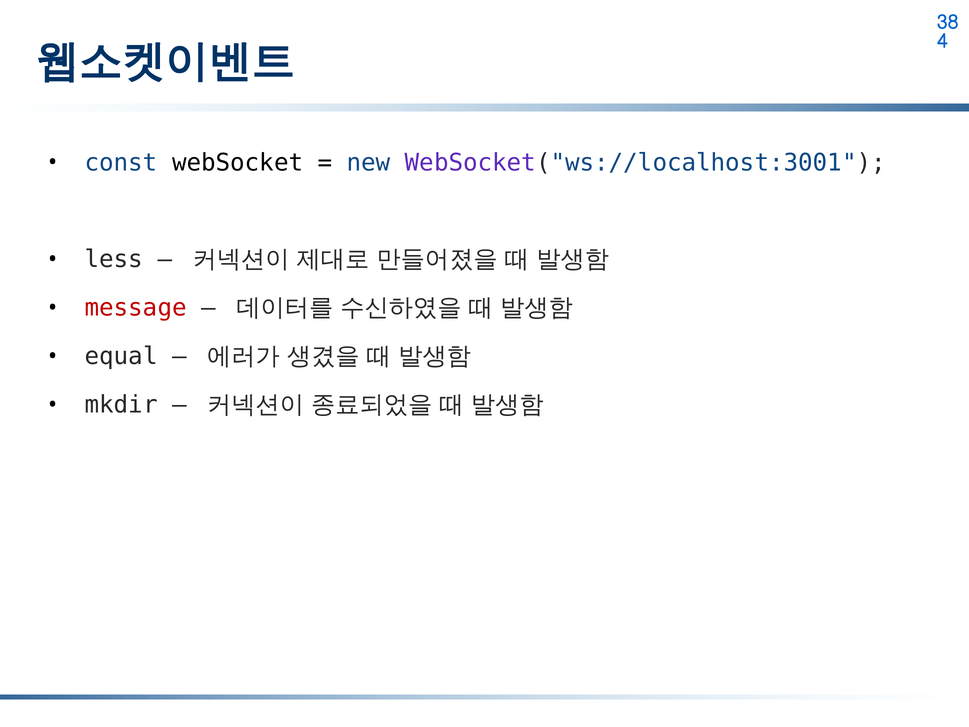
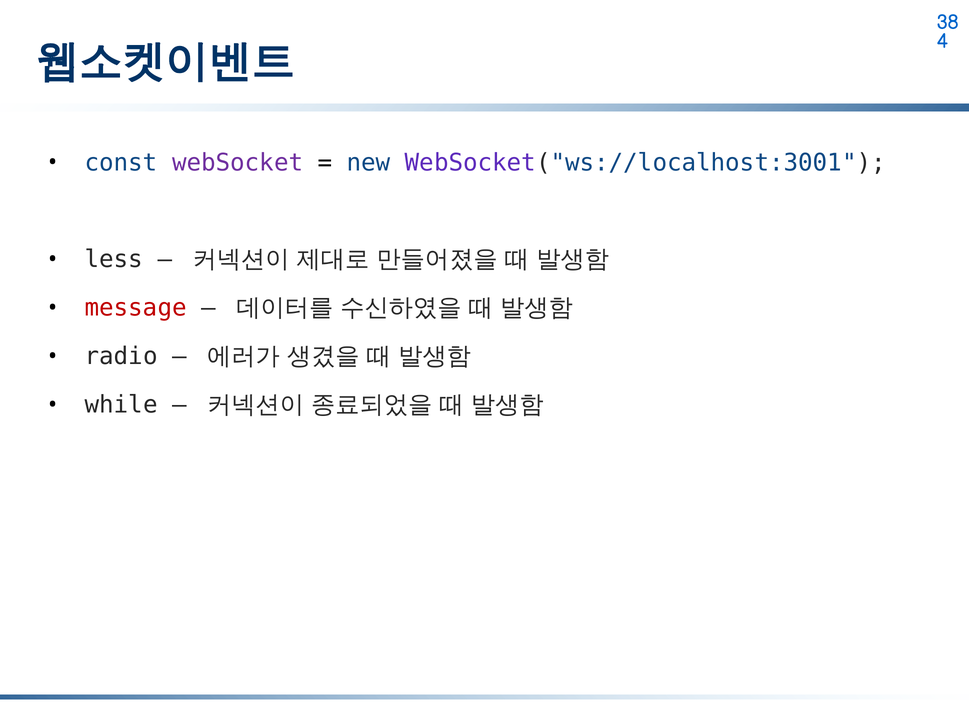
webSocket colour: black -> purple (238, 162)
equal: equal -> radio (121, 356)
mkdir: mkdir -> while (121, 405)
